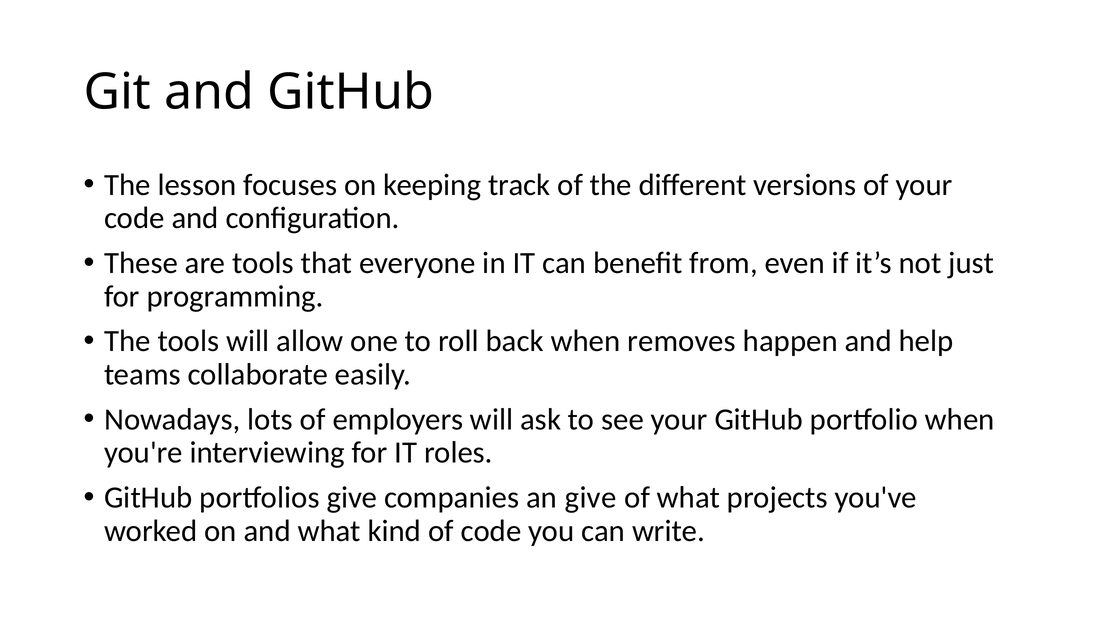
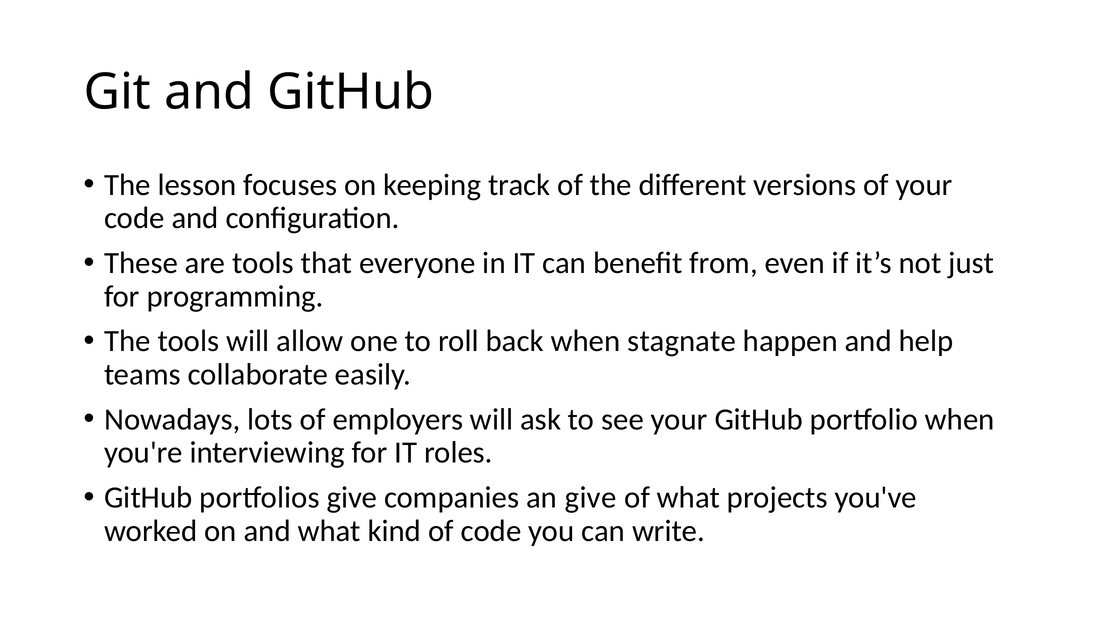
removes: removes -> stagnate (682, 341)
